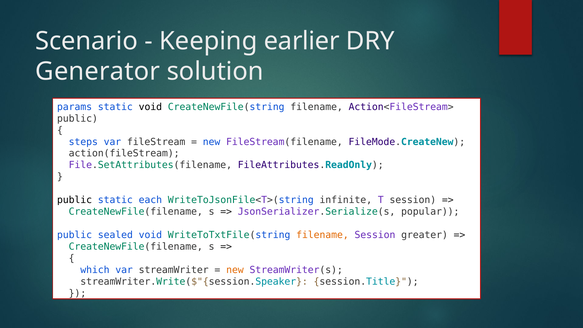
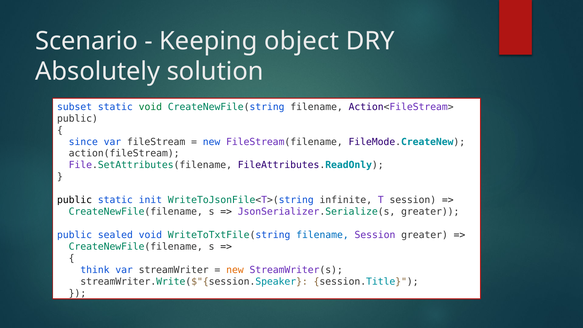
earlier: earlier -> object (301, 41)
Generator: Generator -> Absolutely (98, 72)
params: params -> subset (75, 107)
void colour: black -> green (150, 107)
steps: steps -> since (83, 142)
each: each -> init (150, 200)
JsonSerializer.Serialize(s popular: popular -> greater (430, 212)
filename colour: orange -> blue (322, 235)
which: which -> think (95, 270)
